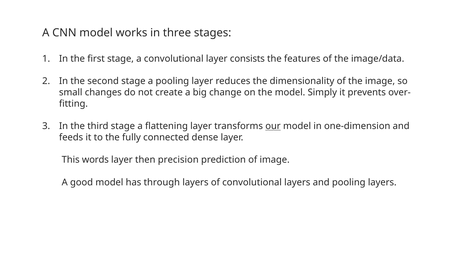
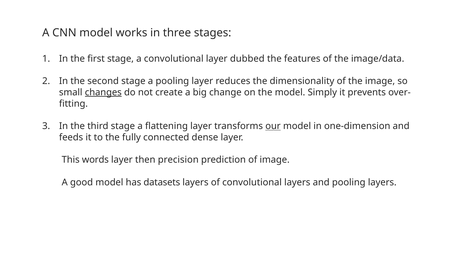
consists: consists -> dubbed (247, 59)
changes underline: none -> present (103, 92)
through: through -> datasets (162, 182)
